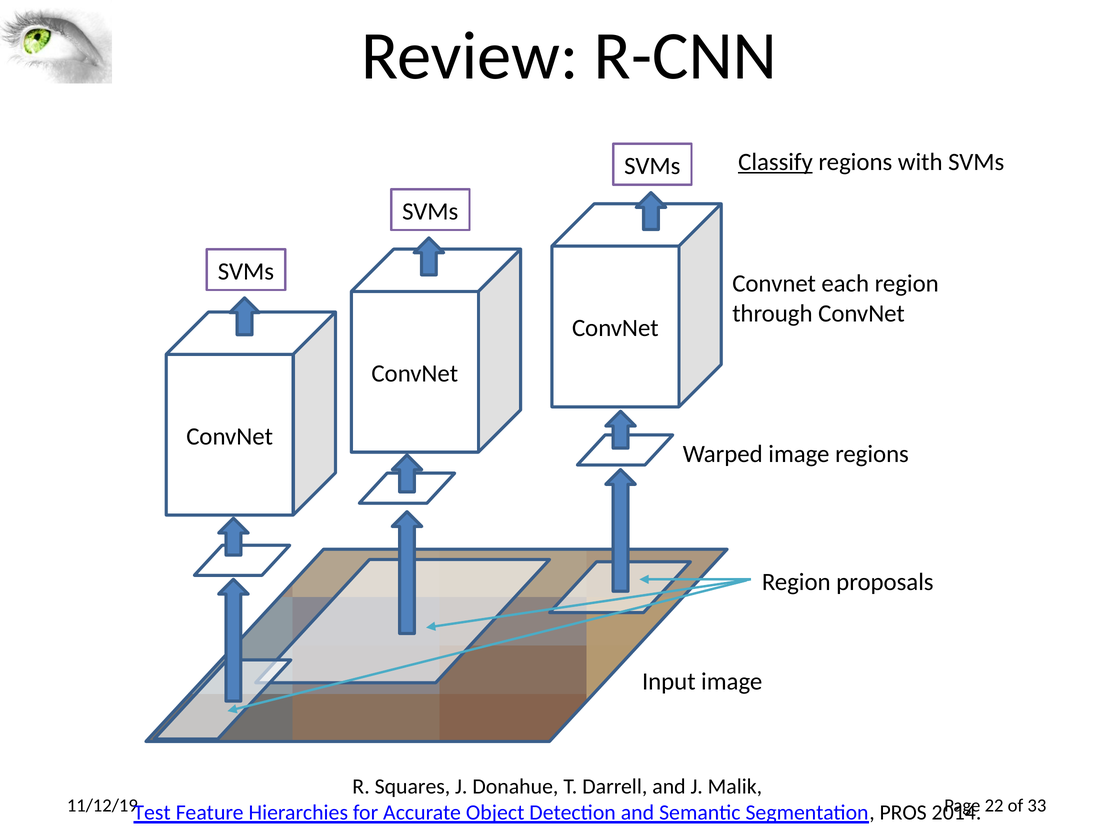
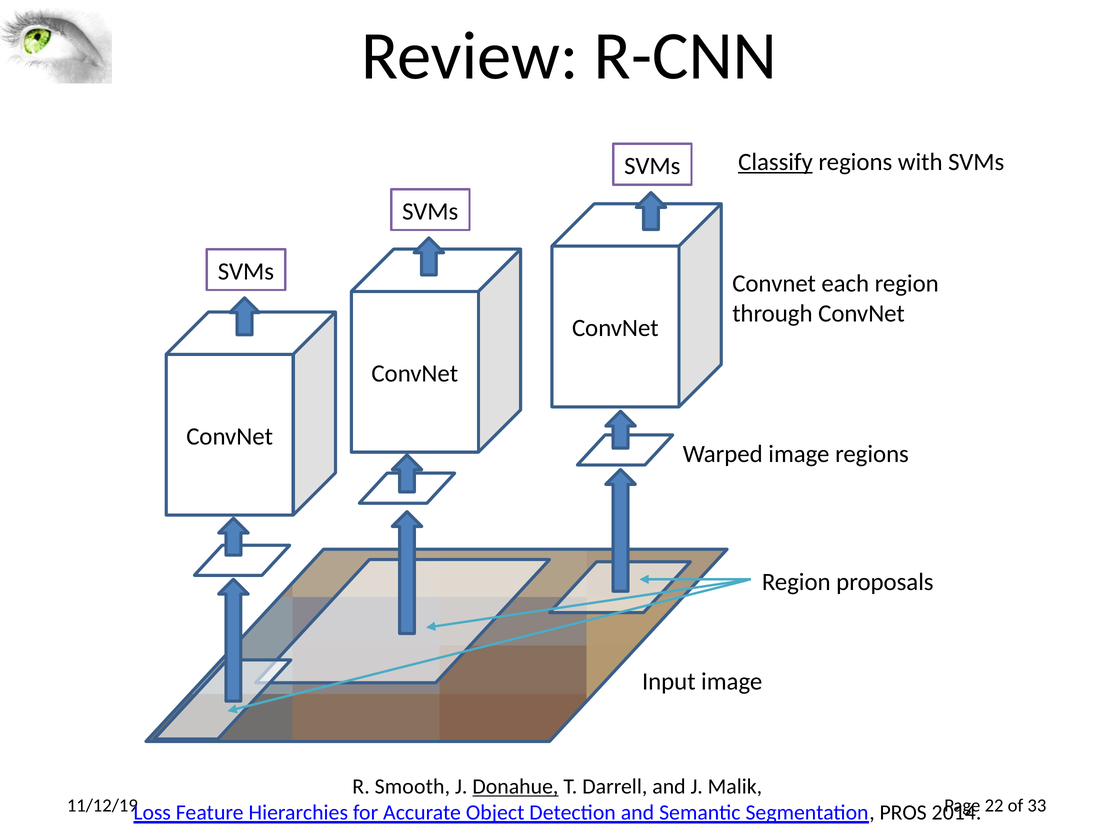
Squares: Squares -> Smooth (412, 787)
Donahue underline: none -> present (515, 787)
Test: Test -> Loss (152, 813)
